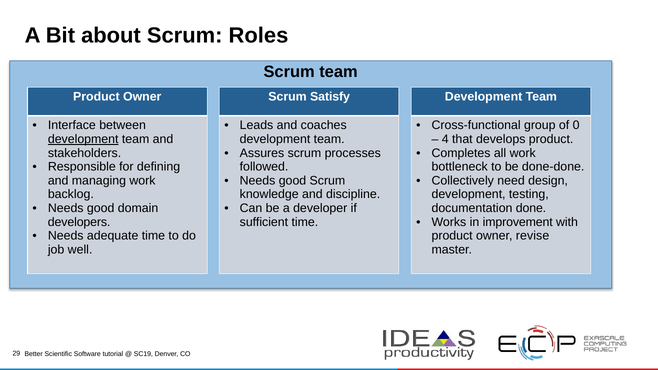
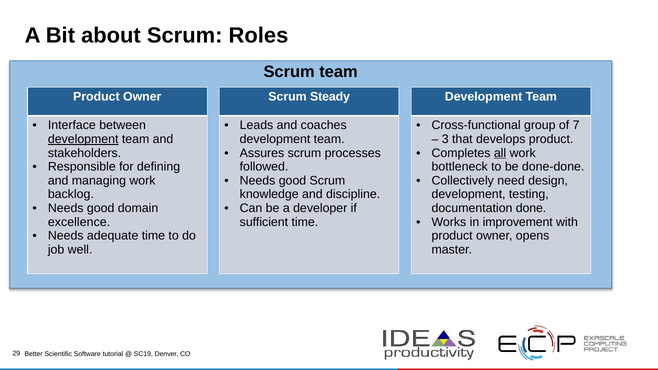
Satisfy: Satisfy -> Steady (330, 97)
0: 0 -> 7 (576, 125)
4: 4 -> 3 (445, 139)
all underline: none -> present (500, 153)
developers: developers -> excellence (79, 222)
revise: revise -> opens (533, 236)
